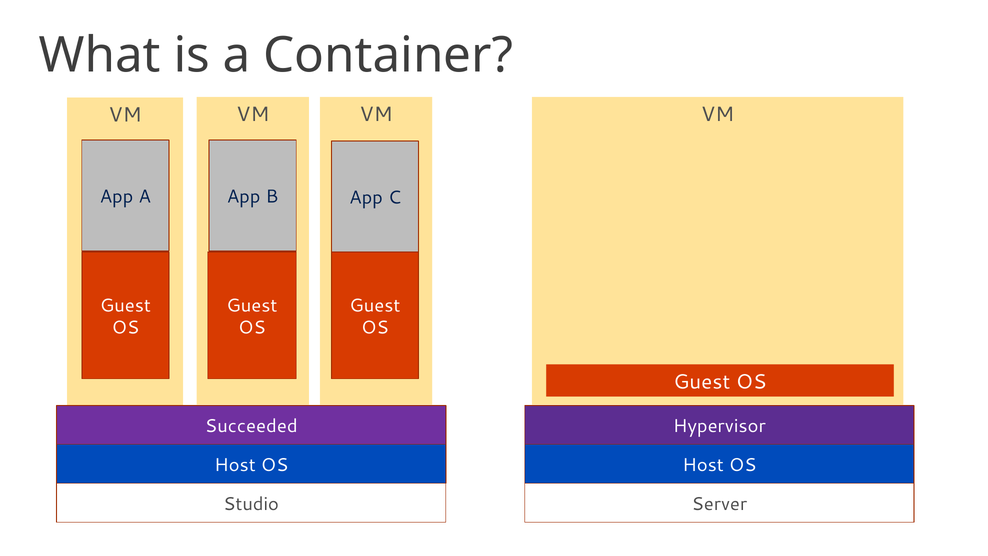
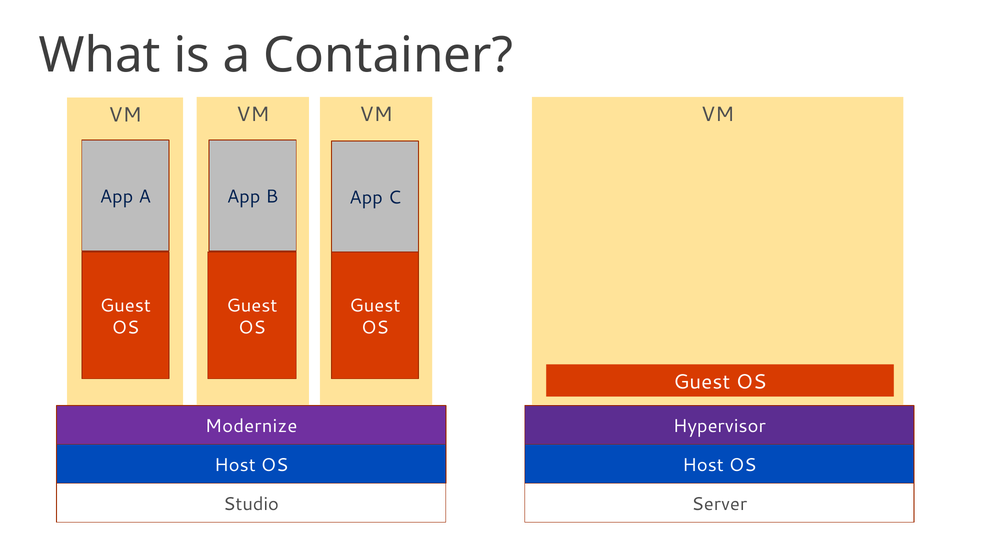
Succeeded: Succeeded -> Modernize (251, 426)
